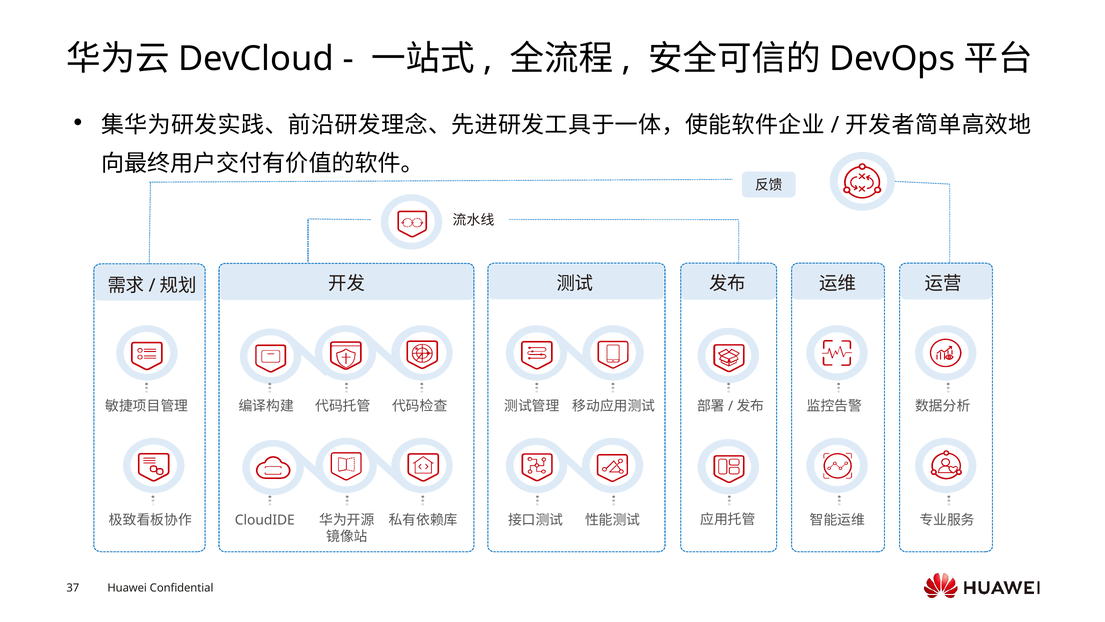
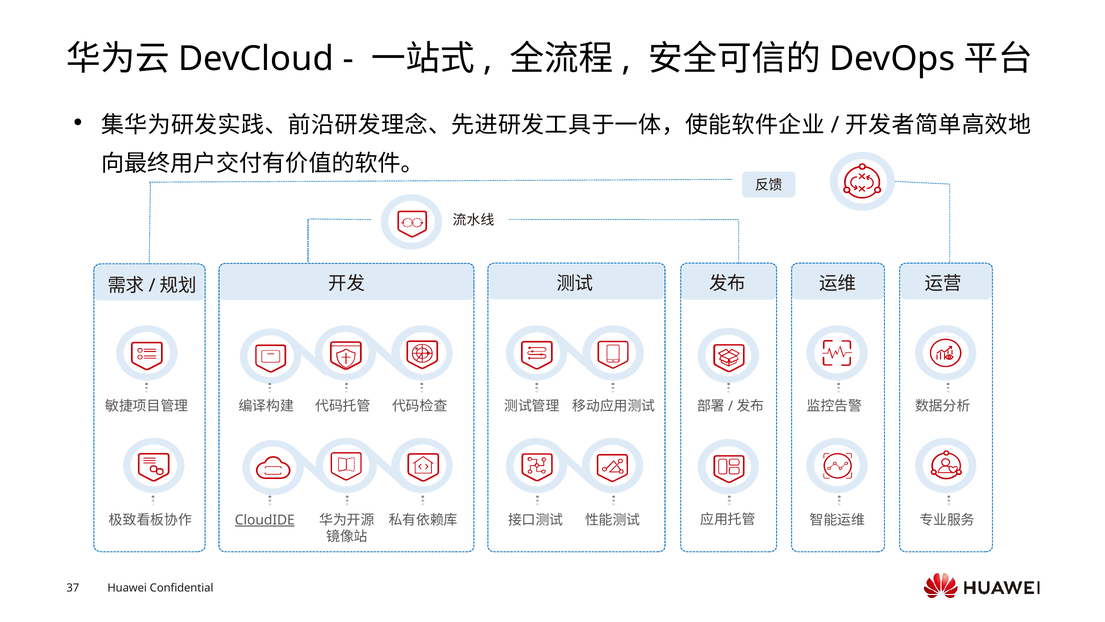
CloudIDE underline: none -> present (265, 520)
